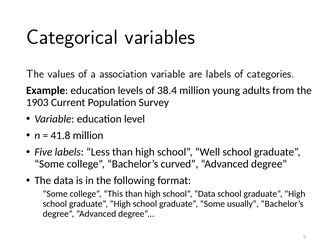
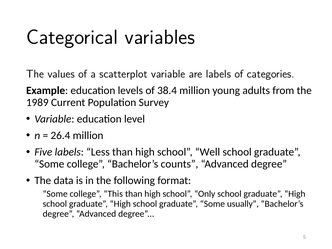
association: association -> scatterplot (123, 74)
1903: 1903 -> 1989 (37, 102)
41.8: 41.8 -> 26.4 (60, 135)
curved: curved -> counts (180, 164)
school Data: Data -> Only (205, 194)
